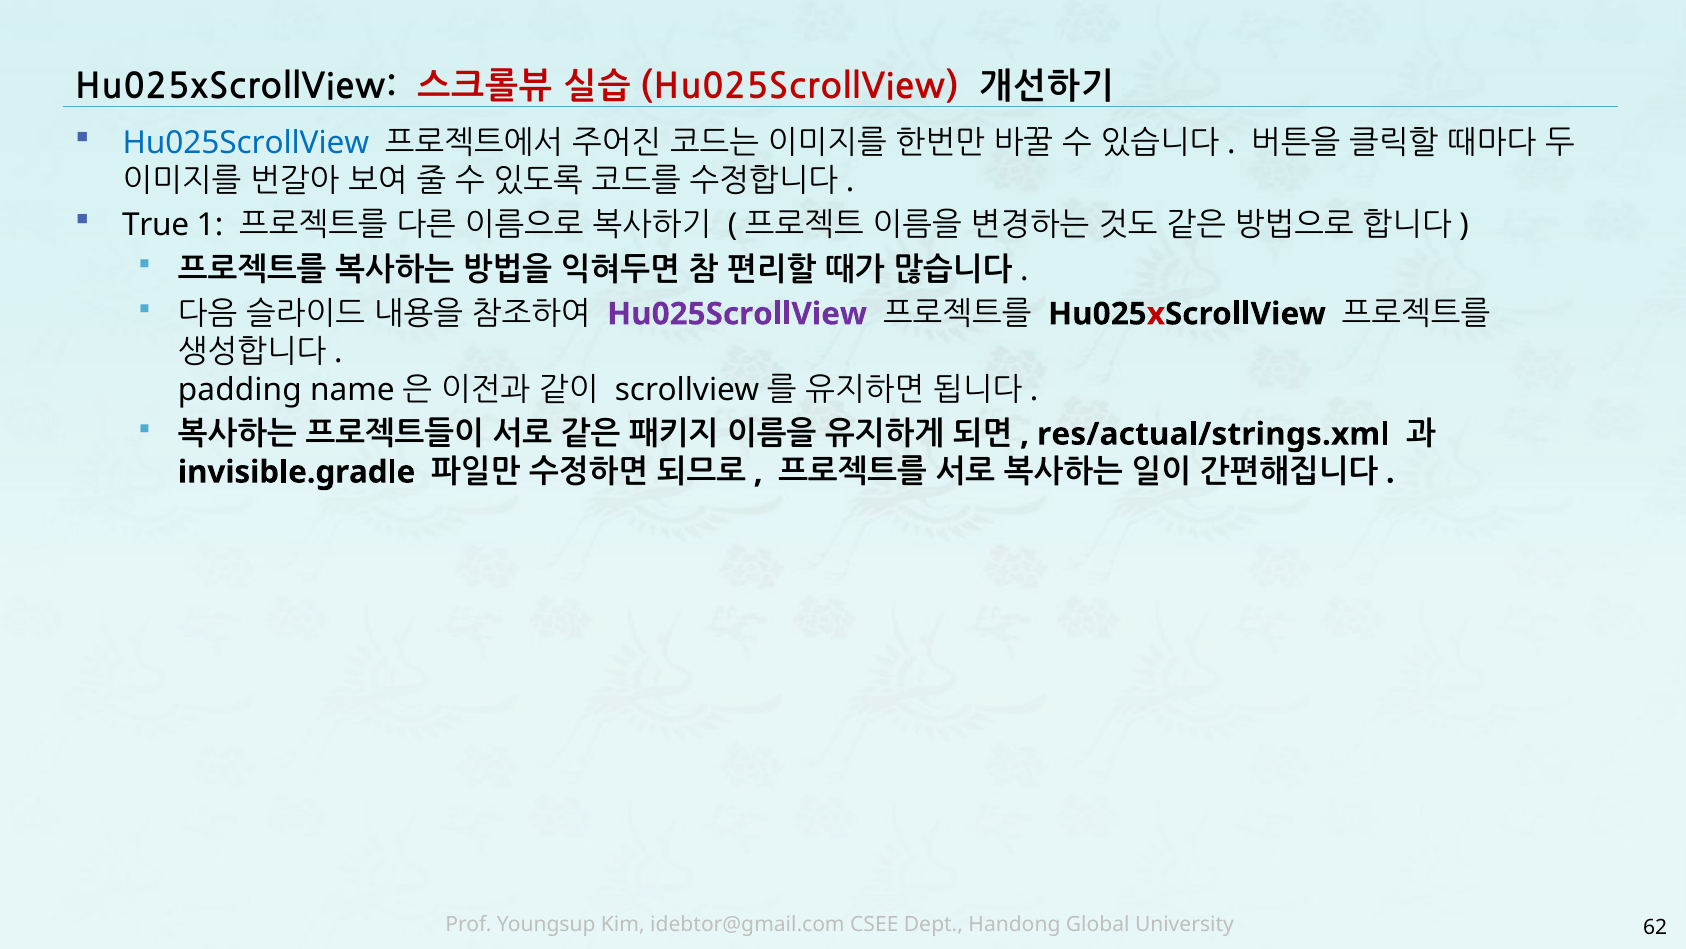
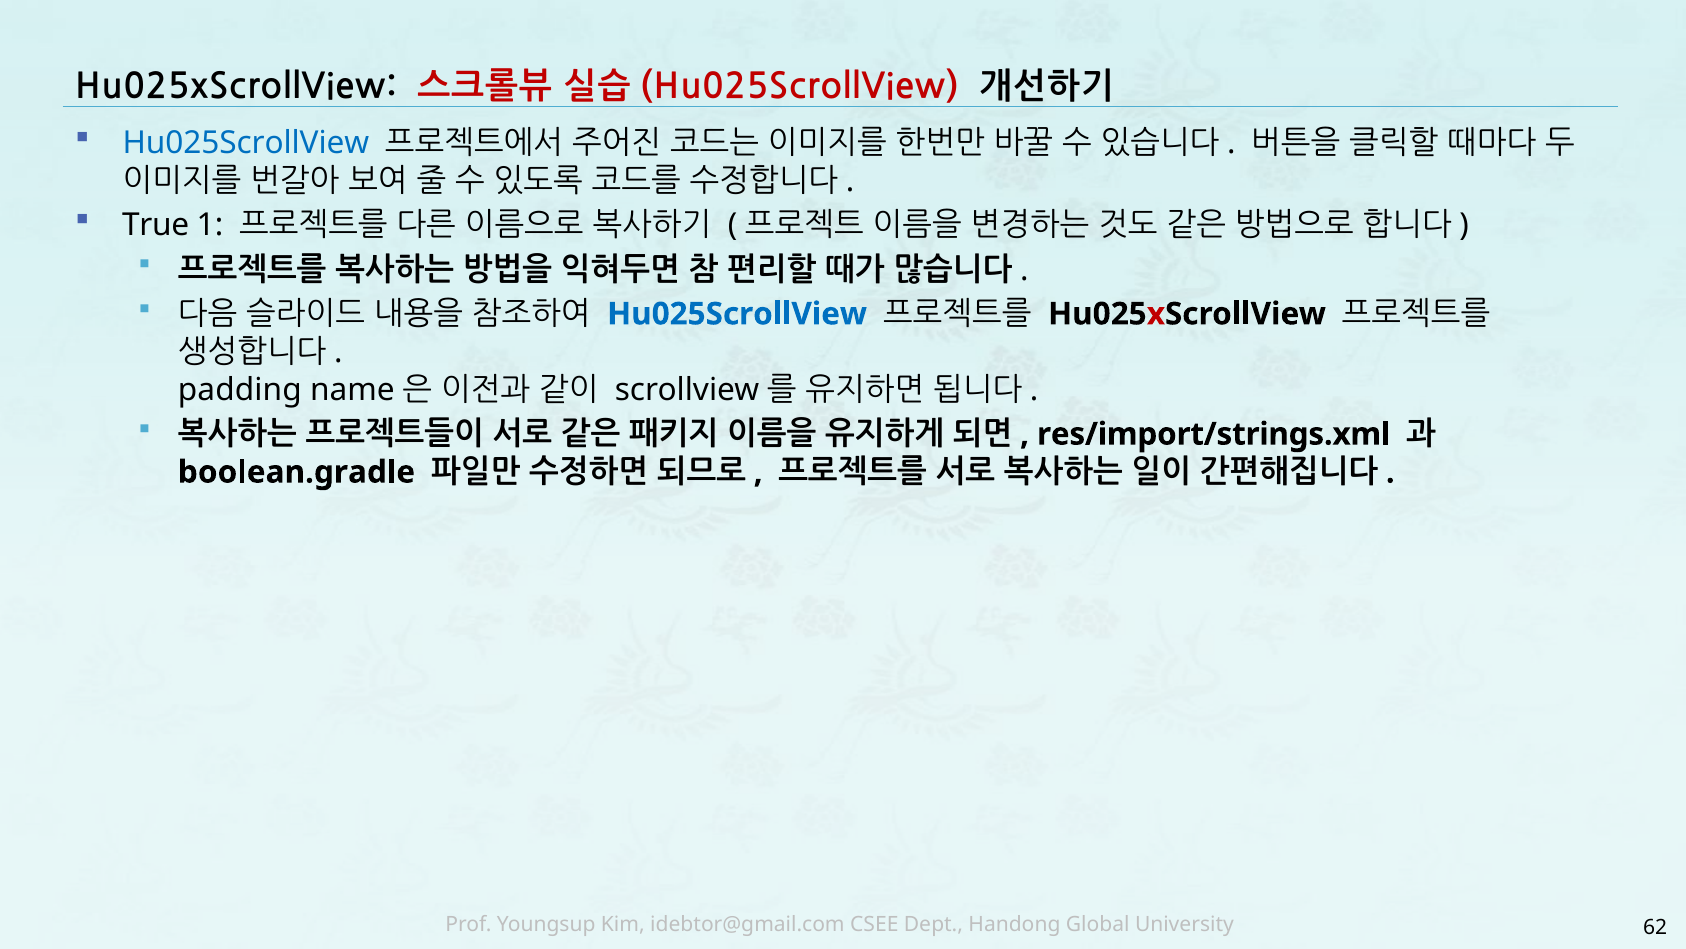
Hu025ScrollView colour: purple -> blue (737, 314)
res/actual/strings.xml: res/actual/strings.xml -> res/import/strings.xml (1214, 434)
invisible.gradle: invisible.gradle -> boolean.gradle (297, 472)
